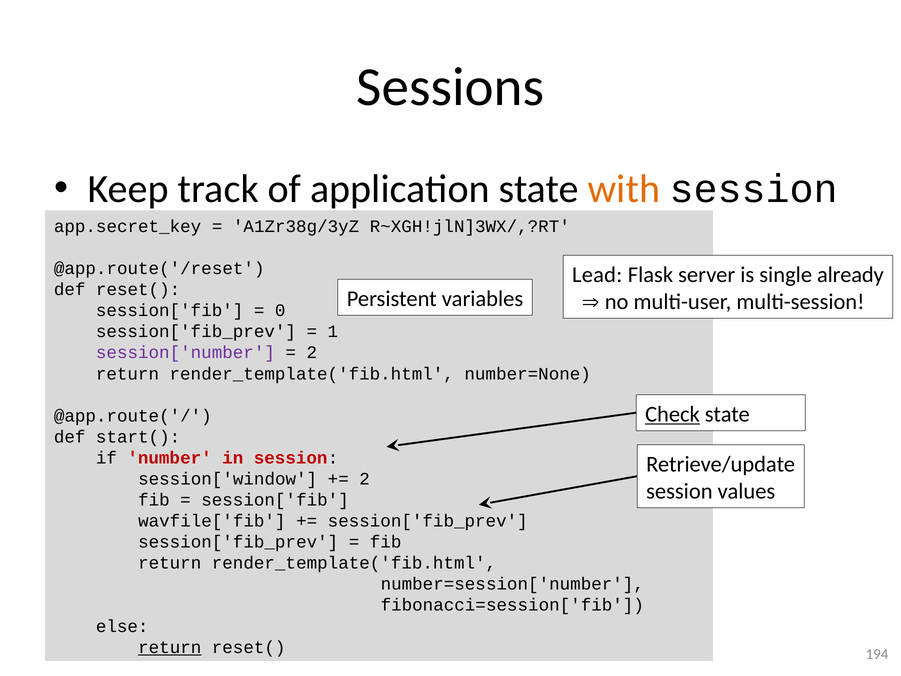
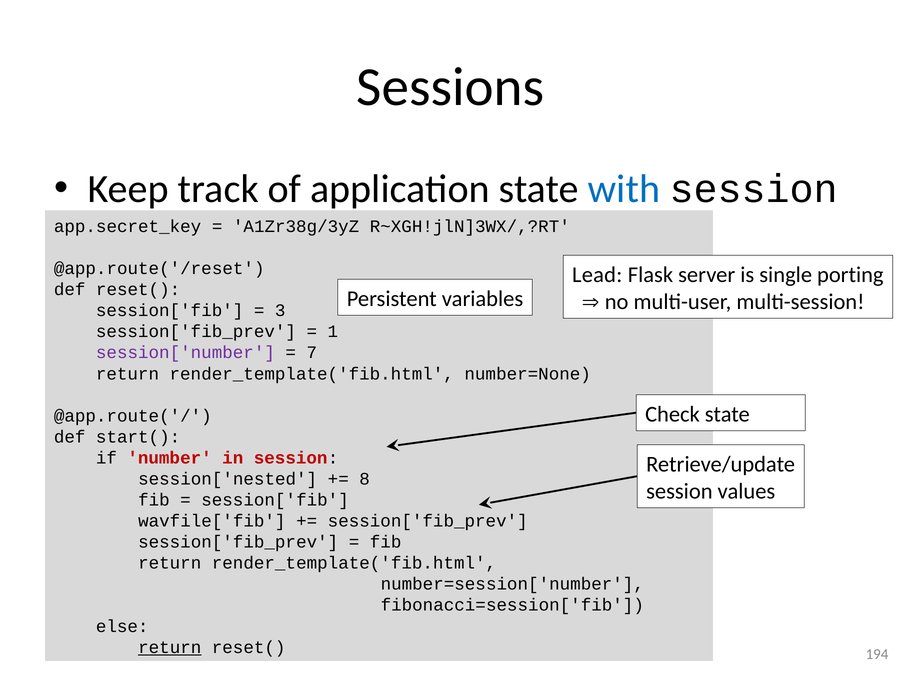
with colour: orange -> blue (624, 189)
already: already -> porting (850, 275)
0: 0 -> 3 (280, 310)
2: 2 -> 7 (312, 353)
Check underline: present -> none (672, 414)
session['window: session['window -> session['nested (228, 479)
2: 2 -> 8 (365, 479)
